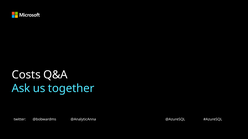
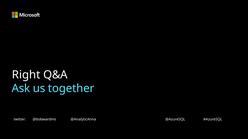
Costs: Costs -> Right (26, 75)
